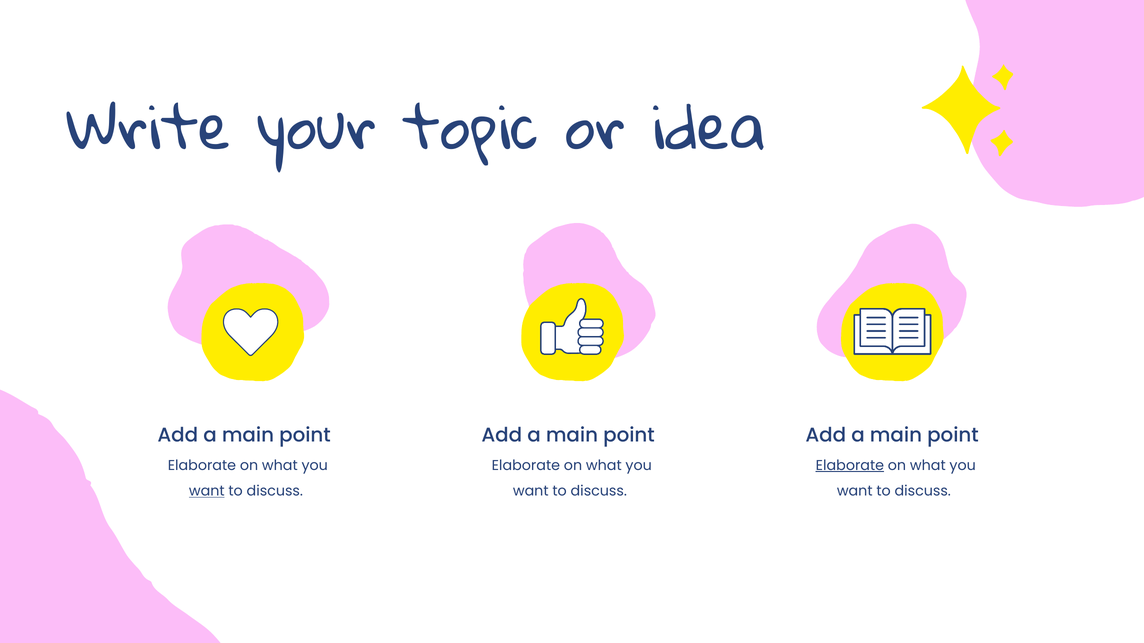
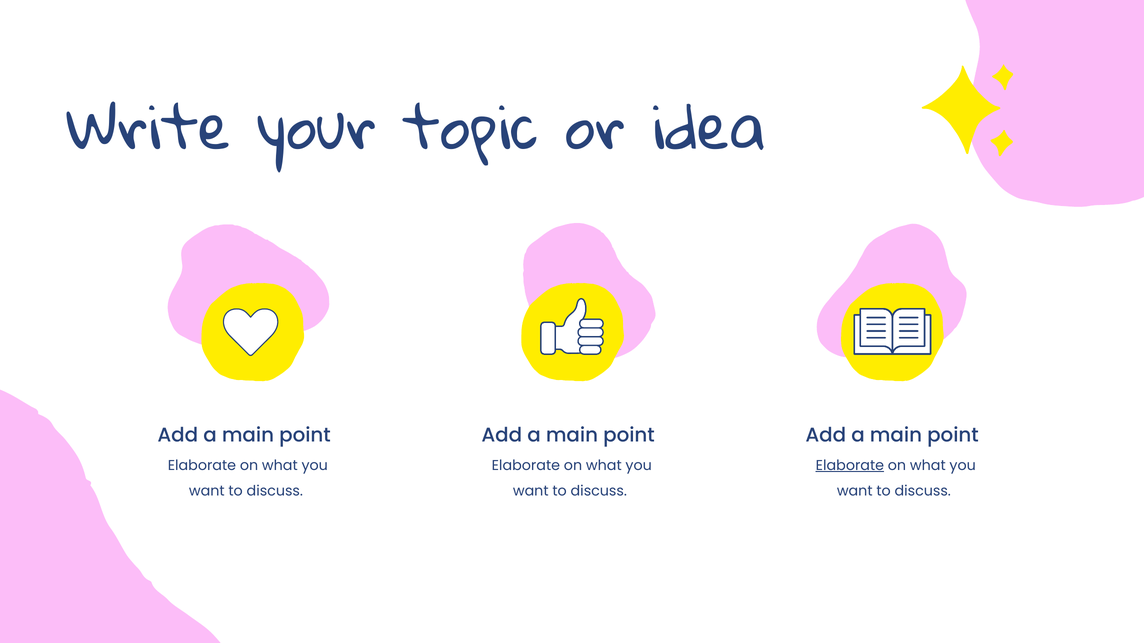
want underline: present -> none (207, 492)
